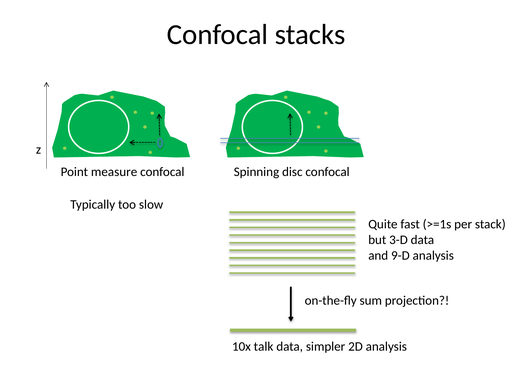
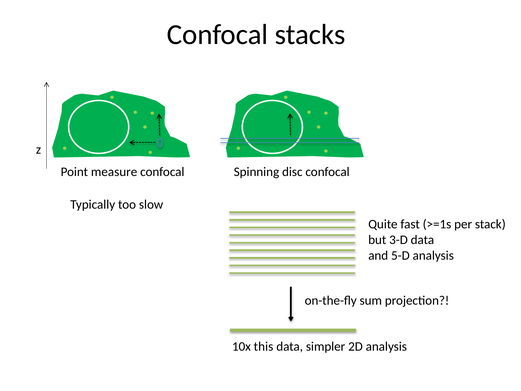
9-D: 9-D -> 5-D (400, 255)
talk: talk -> this (264, 346)
